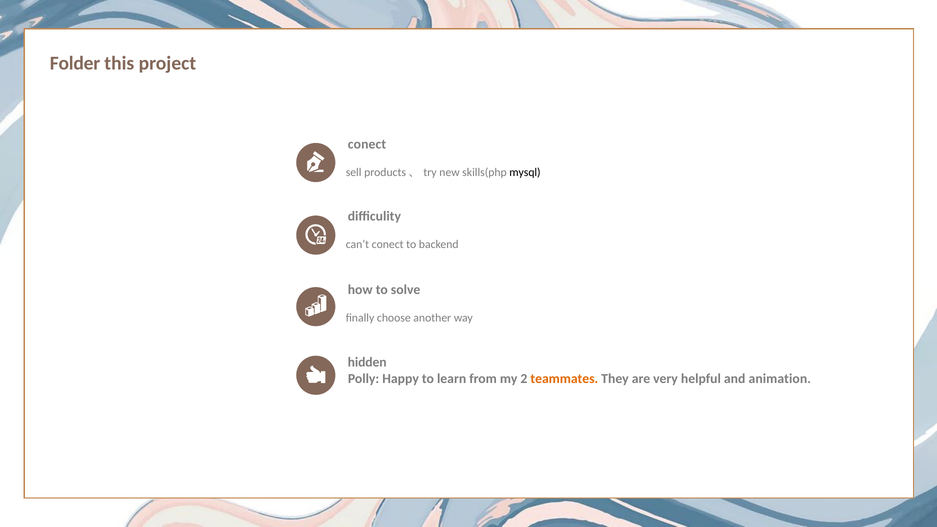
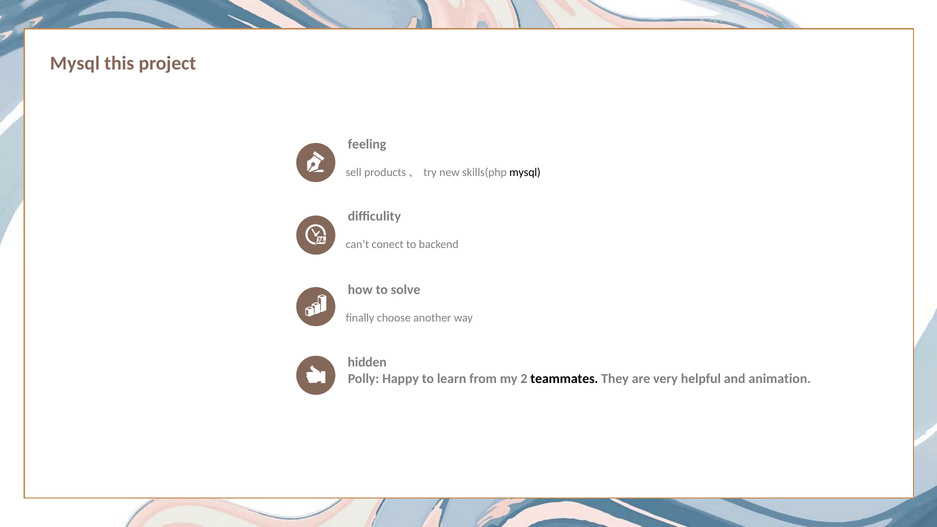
Folder: Folder -> Mysql (75, 63)
conect: conect -> feeling (367, 144)
teammates colour: orange -> black (564, 379)
